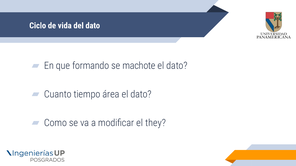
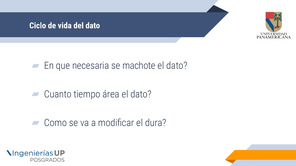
formando: formando -> necesaria (91, 66)
they: they -> dura (156, 123)
